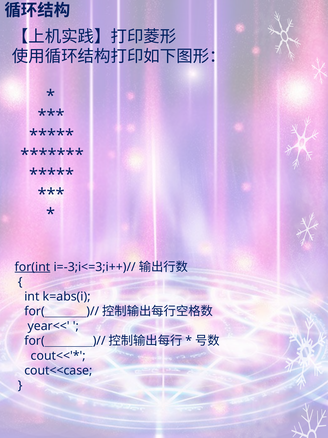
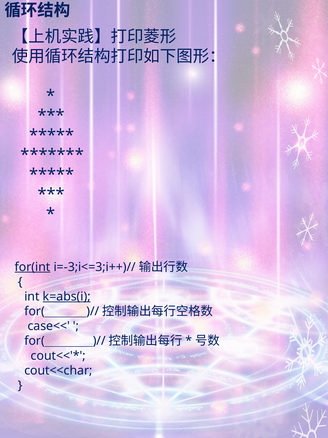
k=abs(i underline: none -> present (67, 296)
year<<: year<< -> case<< (49, 326)
cout<<case: cout<<case -> cout<<char (58, 370)
